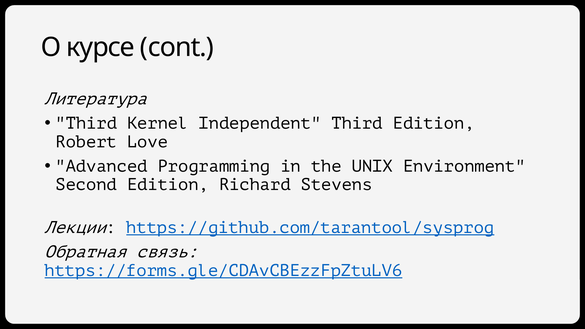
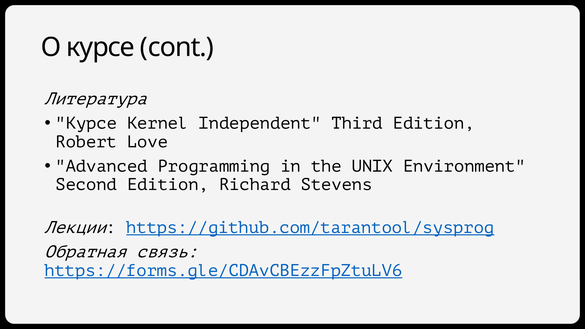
Third: Third -> Курсе (86, 123)
